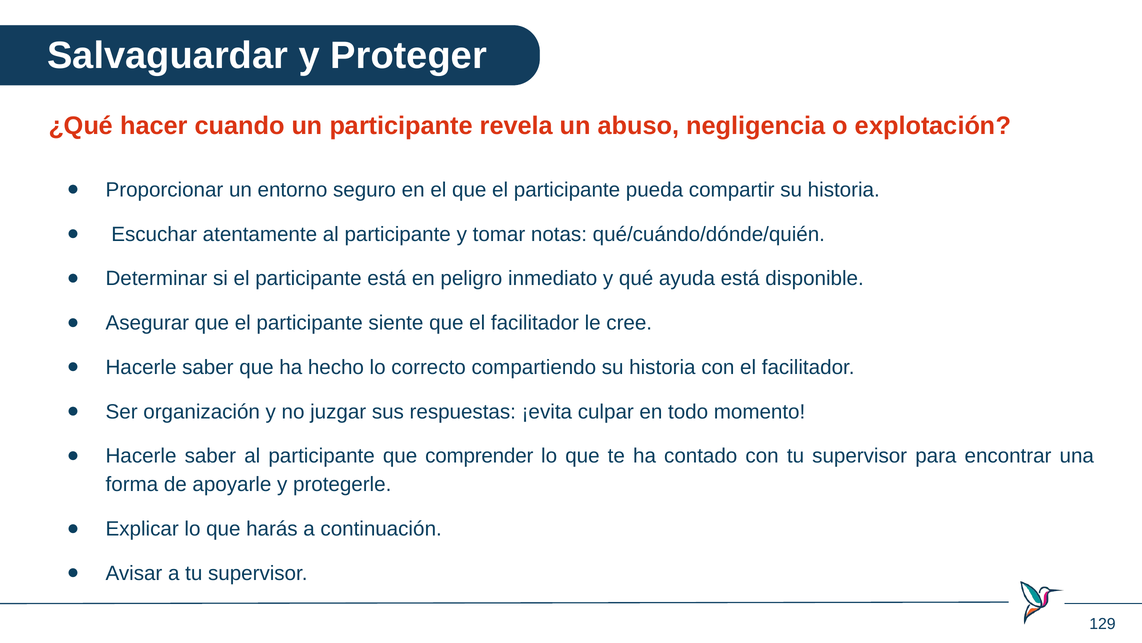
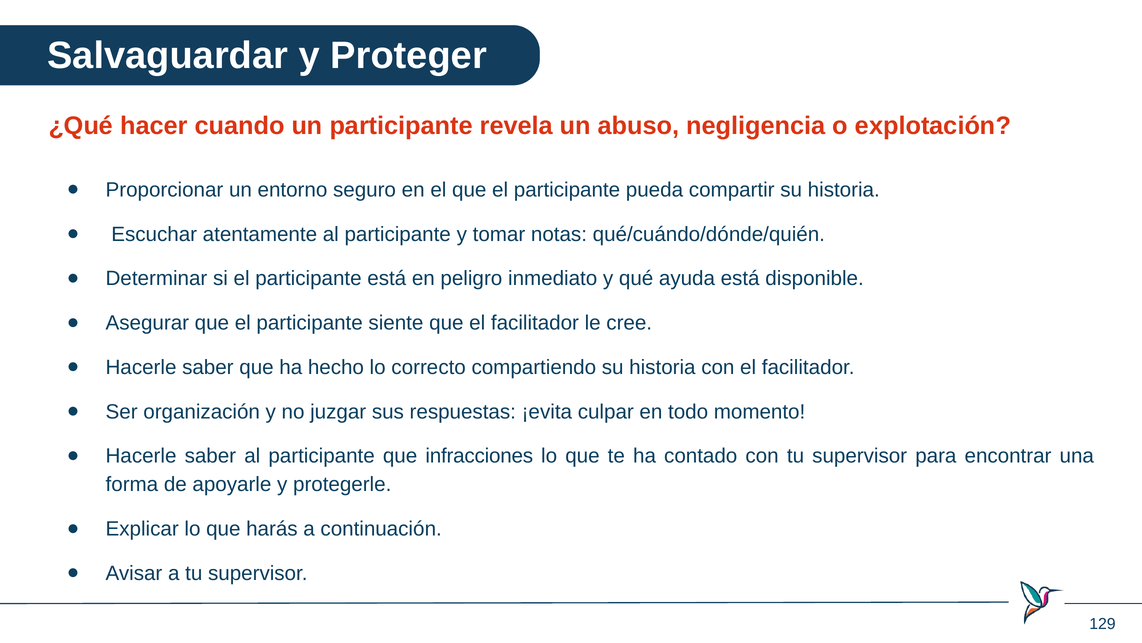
comprender: comprender -> infracciones (479, 456)
